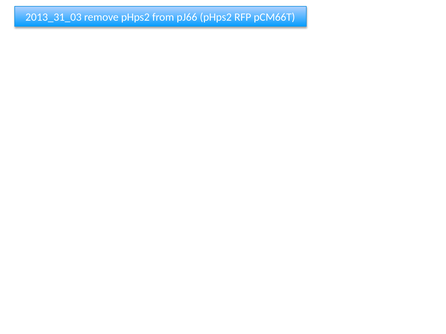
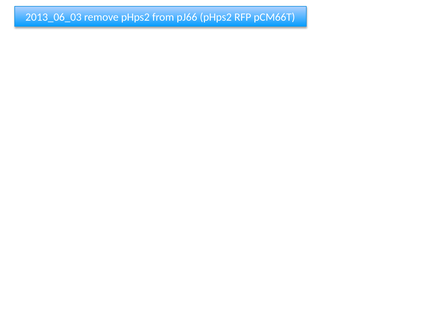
2013_31_03: 2013_31_03 -> 2013_06_03 (54, 17)
